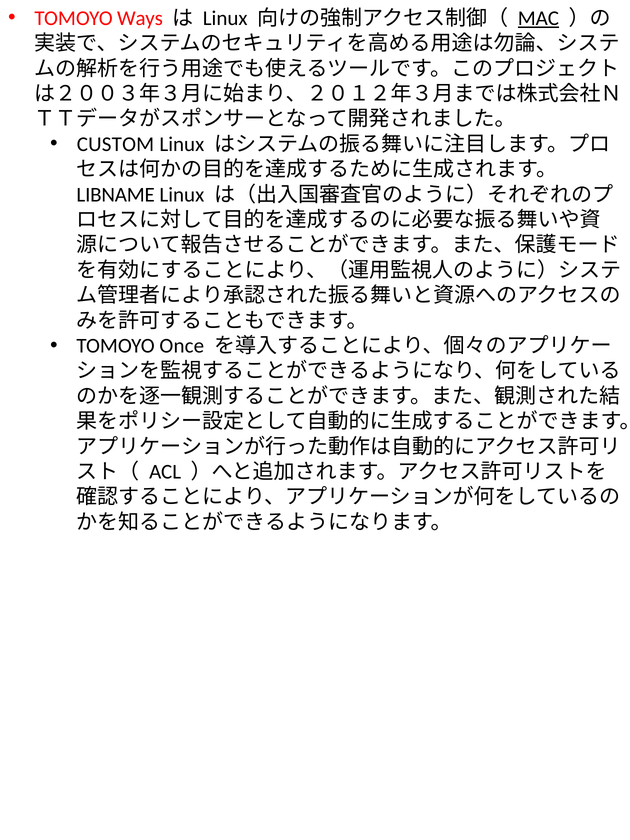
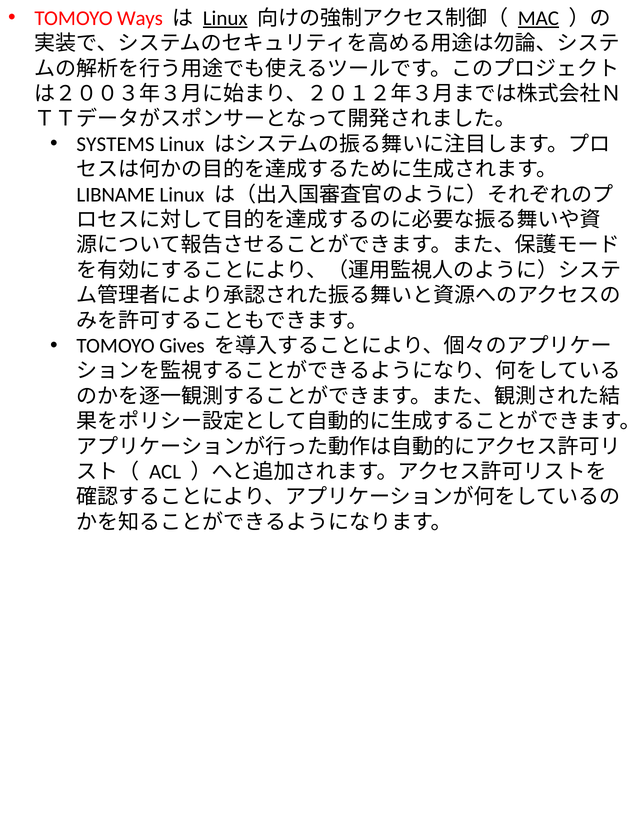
Linux underline: none -> present (225, 18)
CUSTOM: CUSTOM -> SYSTEMS (116, 144)
Once: Once -> Gives (182, 346)
